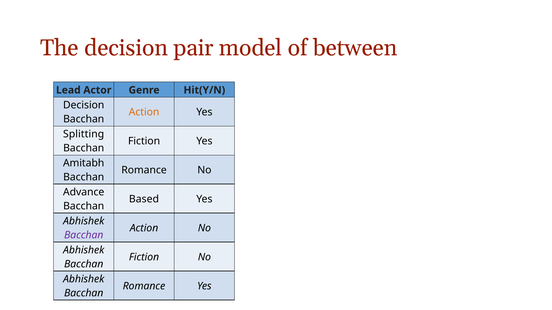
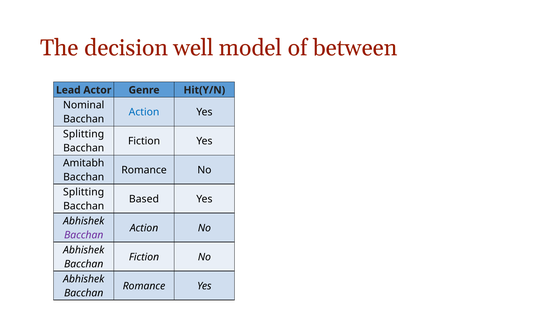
pair: pair -> well (194, 48)
Decision: Decision -> Nominal (84, 105)
Action colour: orange -> blue (144, 112)
Advance: Advance -> Splitting (84, 192)
